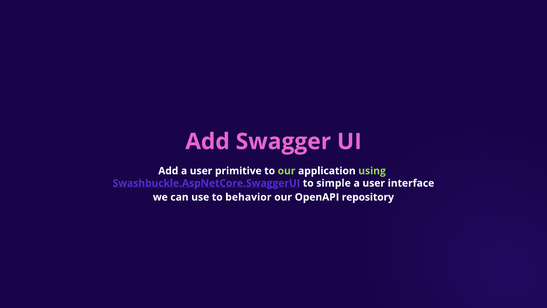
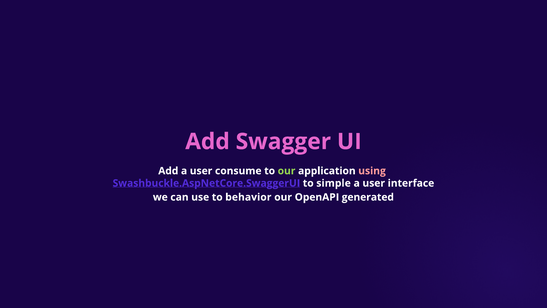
primitive: primitive -> consume (238, 171)
using colour: light green -> pink (372, 171)
repository: repository -> generated (368, 197)
